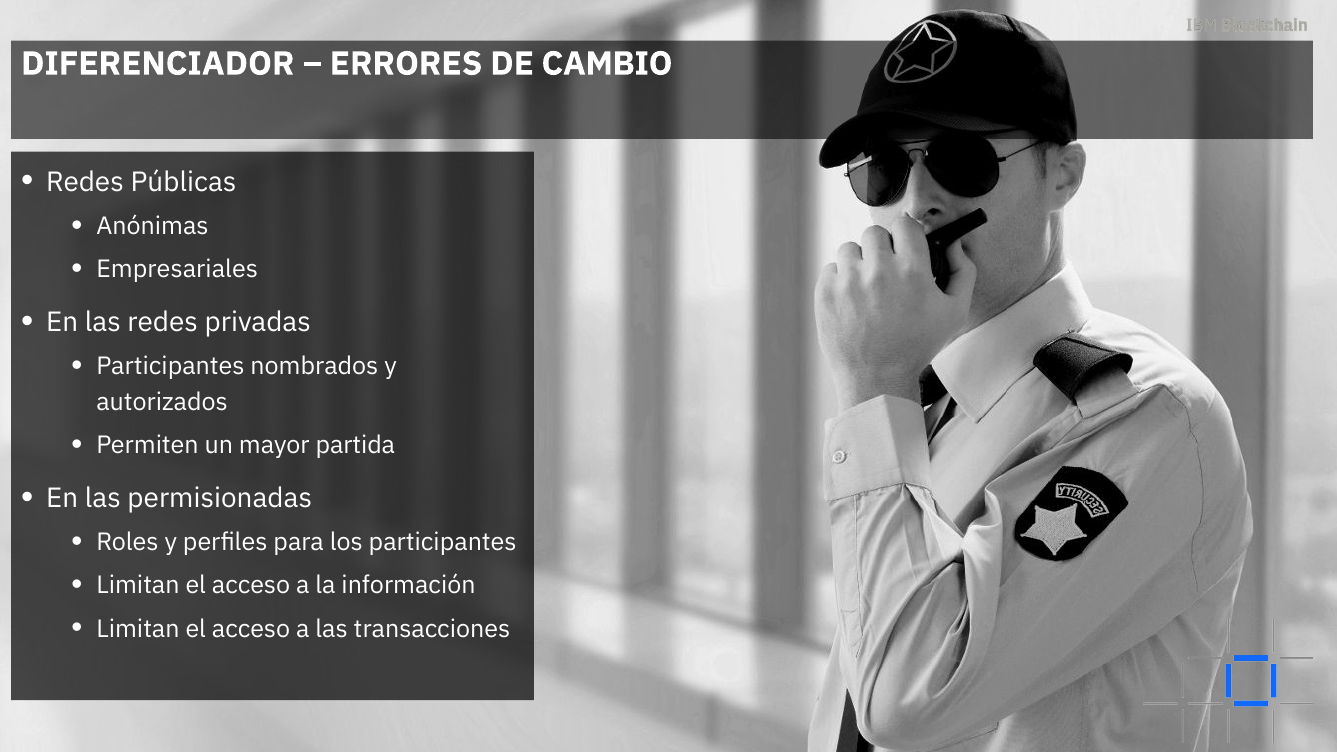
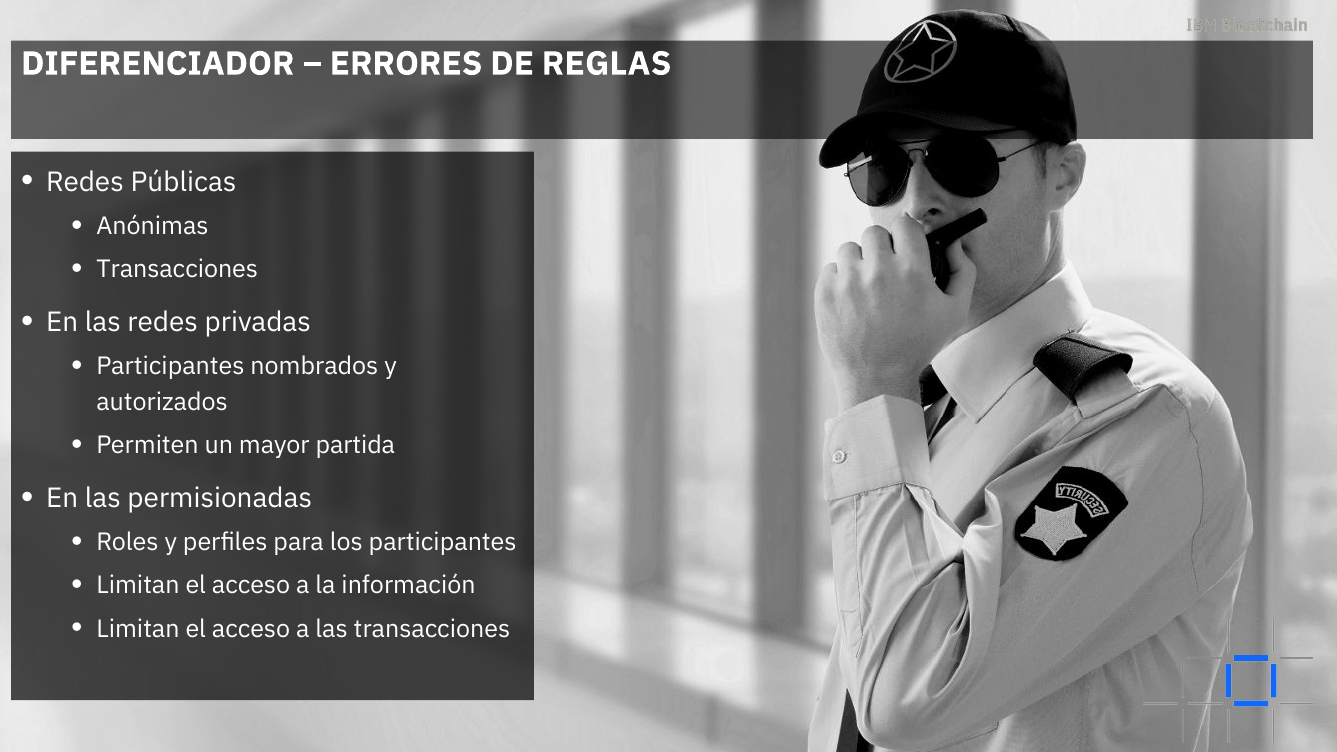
CAMBIO: CAMBIO -> REGLAS (607, 64)
Empresariales: Empresariales -> Transacciones (177, 269)
